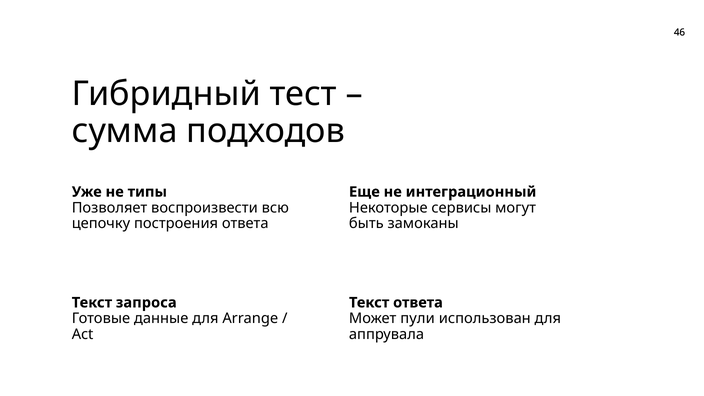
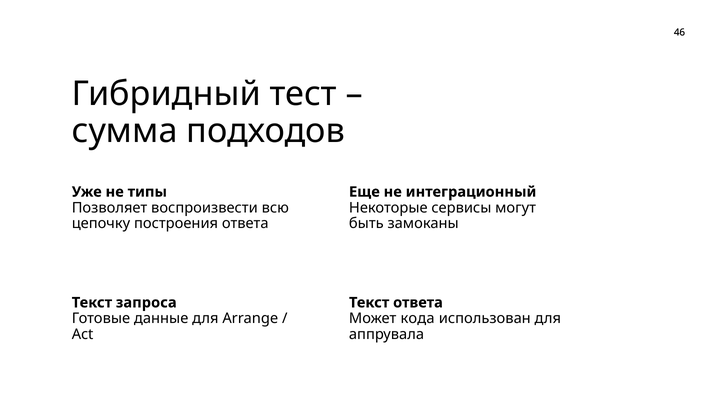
пули: пули -> кода (418, 318)
